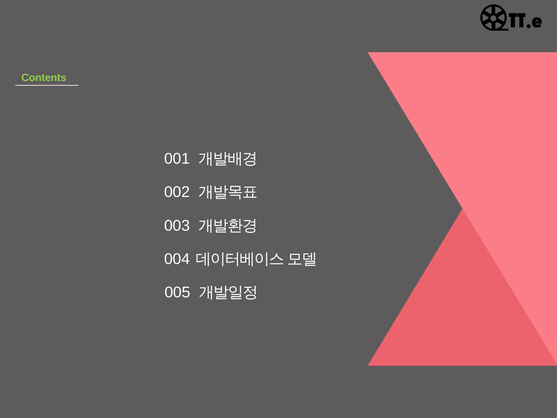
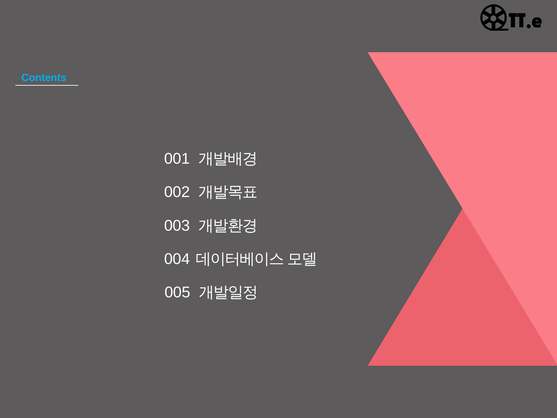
Contents colour: light green -> light blue (44, 78)
